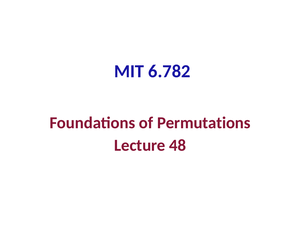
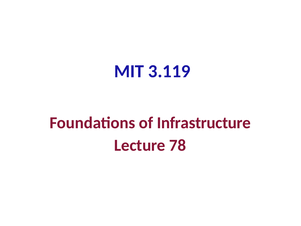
6.782: 6.782 -> 3.119 (169, 71)
Permutations: Permutations -> Infrastructure (204, 123)
48: 48 -> 78 (178, 145)
